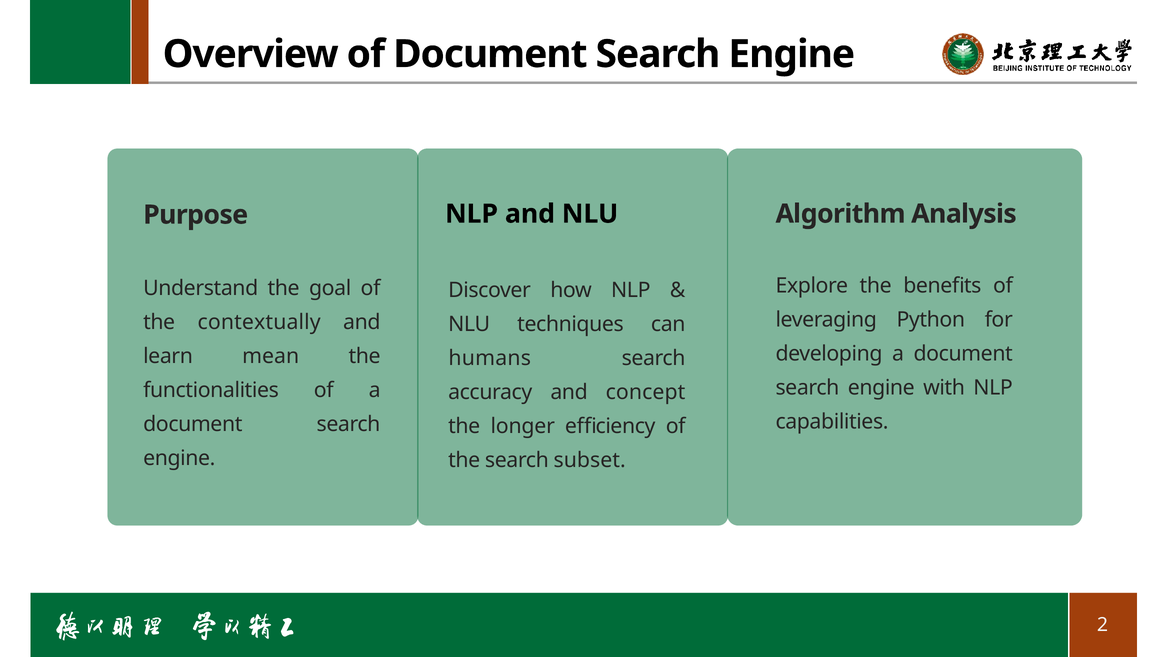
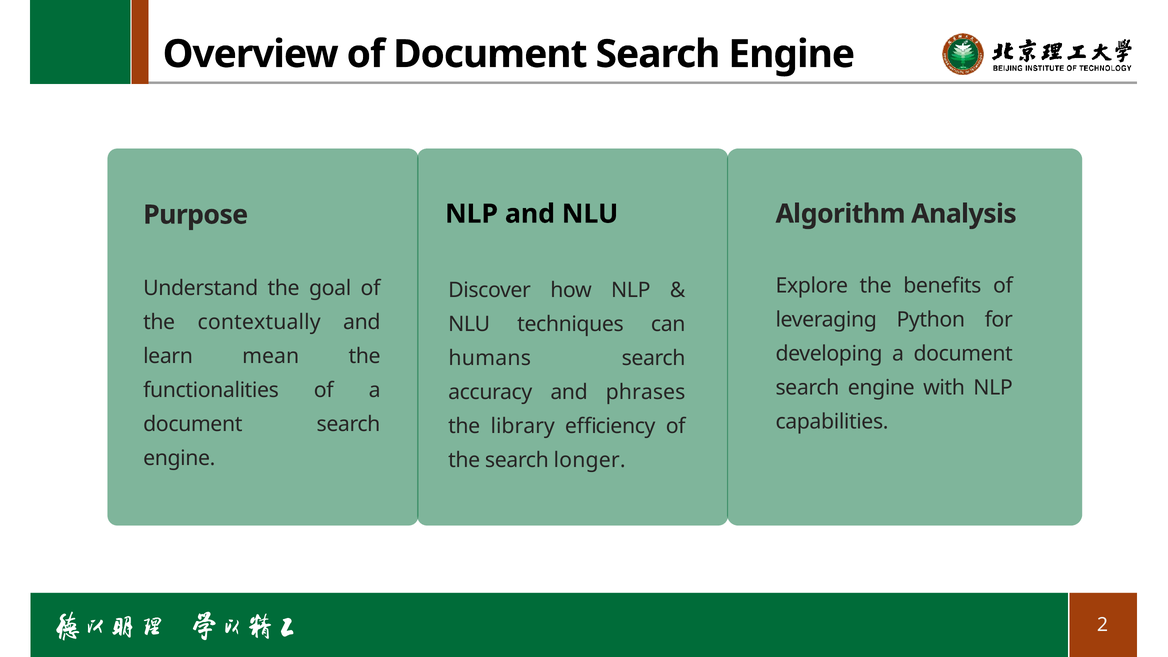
concept: concept -> phrases (646, 392)
longer: longer -> library (523, 426)
subset: subset -> longer (590, 460)
